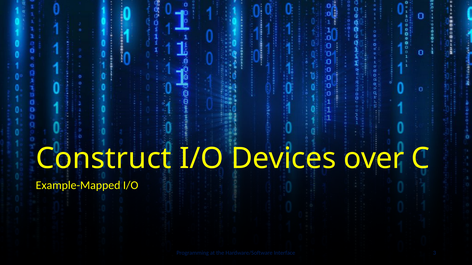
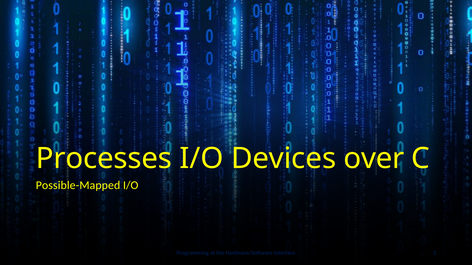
Construct: Construct -> Processes (104, 159)
Example-Mapped: Example-Mapped -> Possible-Mapped (78, 186)
